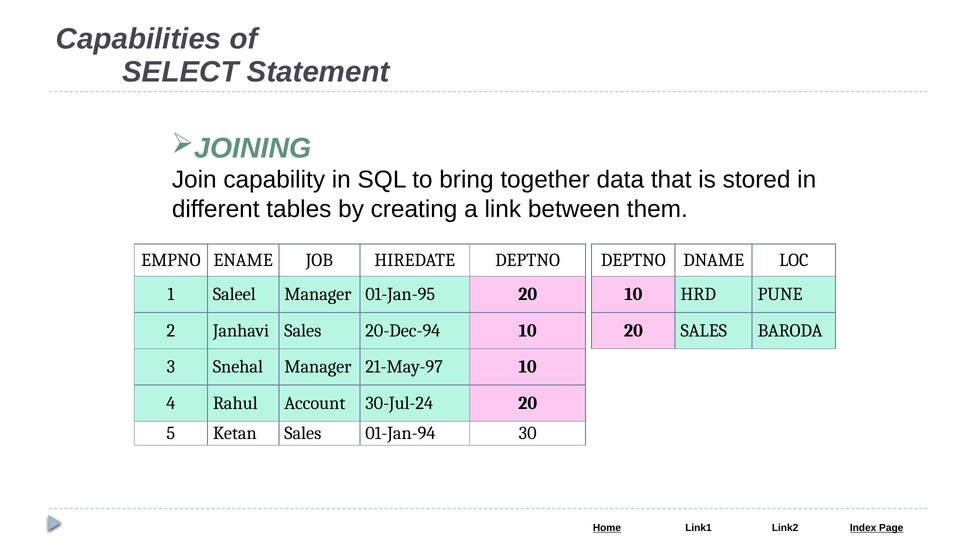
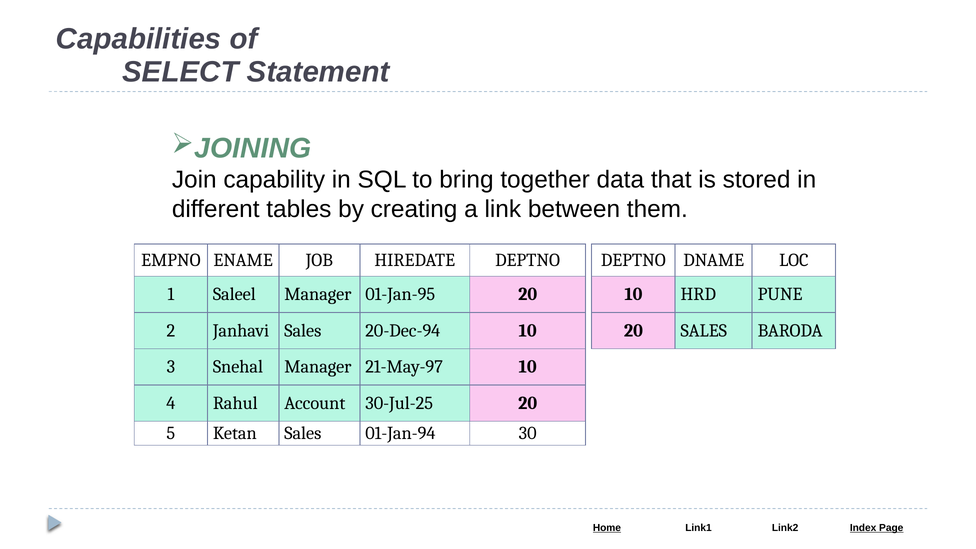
30-Jul-24: 30-Jul-24 -> 30-Jul-25 (399, 403)
